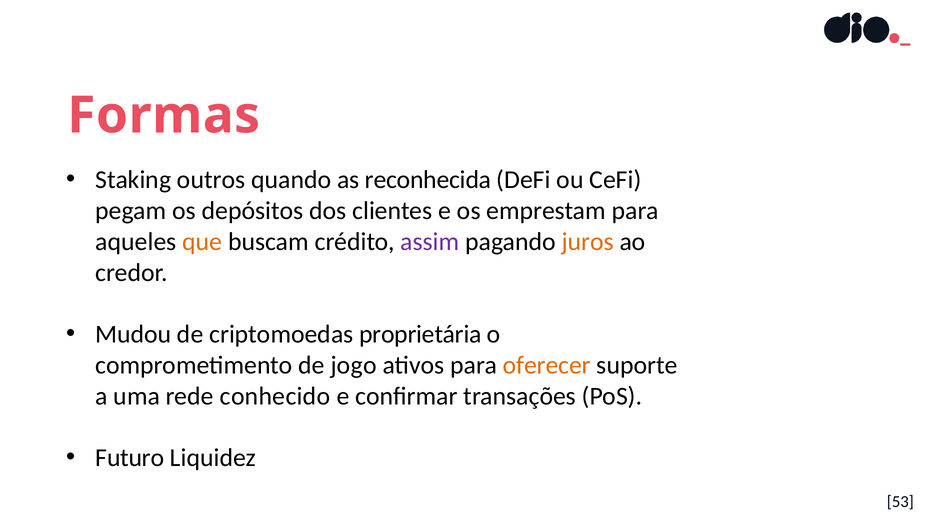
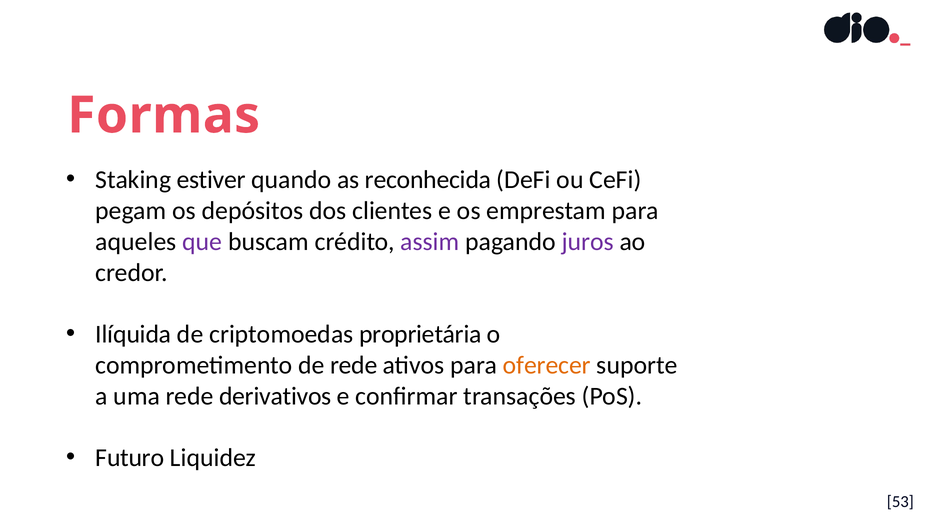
outros: outros -> estiver (211, 180)
que colour: orange -> purple (202, 242)
juros colour: orange -> purple (588, 242)
Mudou: Mudou -> Ilíquida (133, 335)
de jogo: jogo -> rede (354, 366)
conhecido: conhecido -> derivativos (275, 396)
